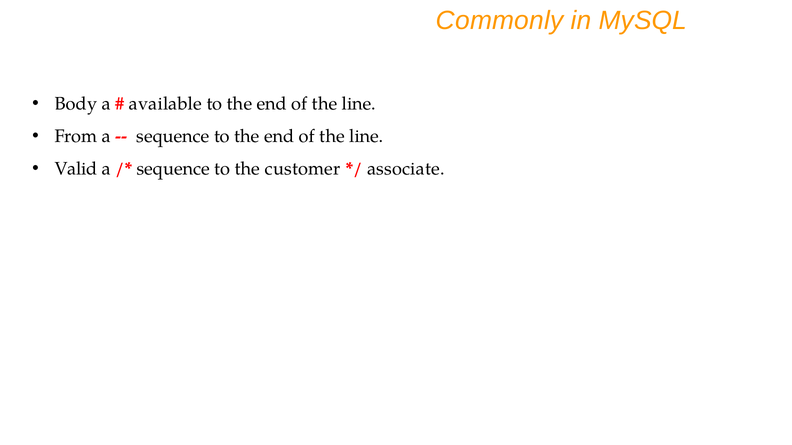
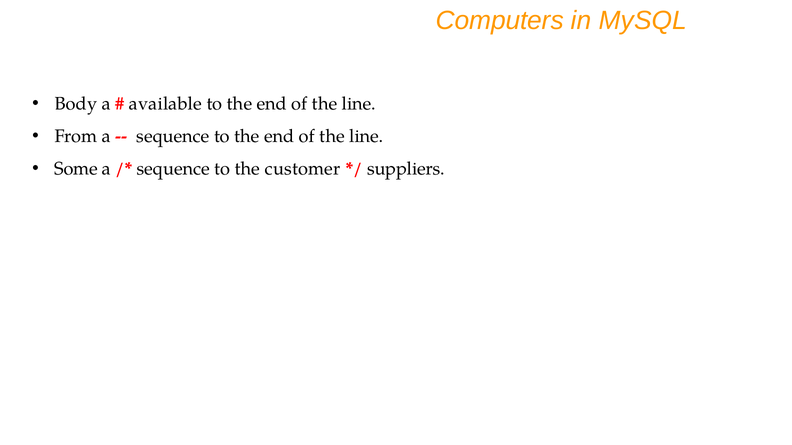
Commonly: Commonly -> Computers (500, 21)
Valid: Valid -> Some (76, 169)
associate: associate -> suppliers (406, 169)
